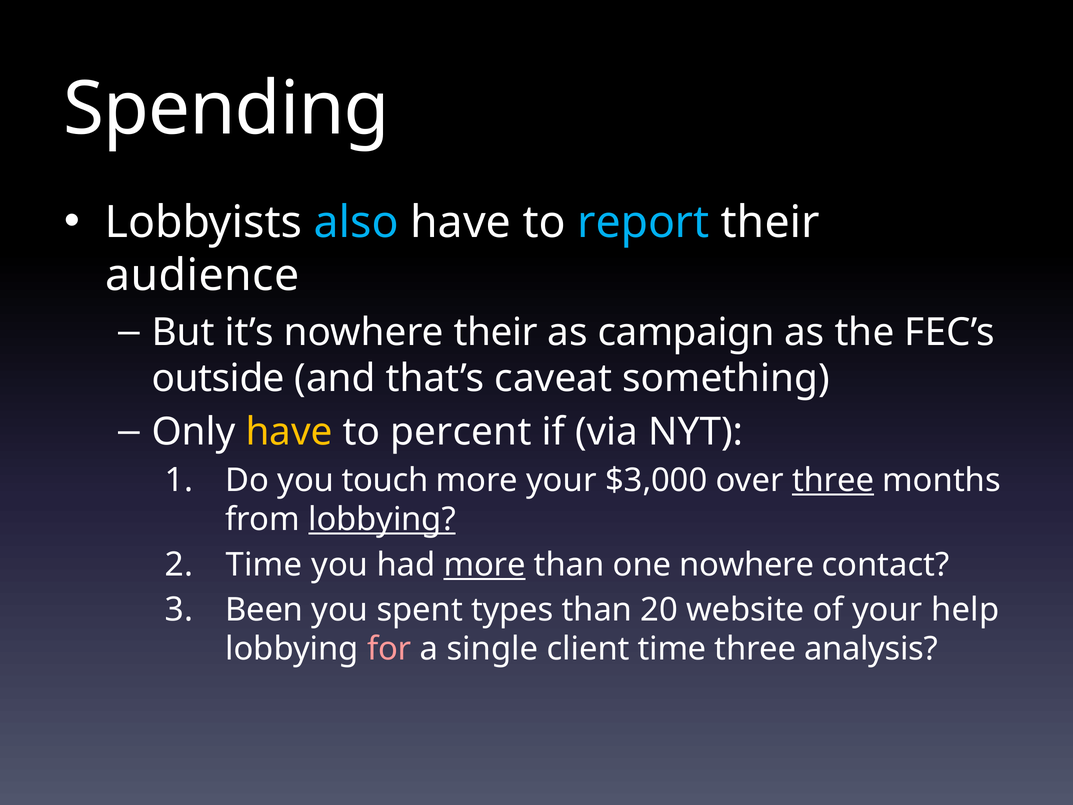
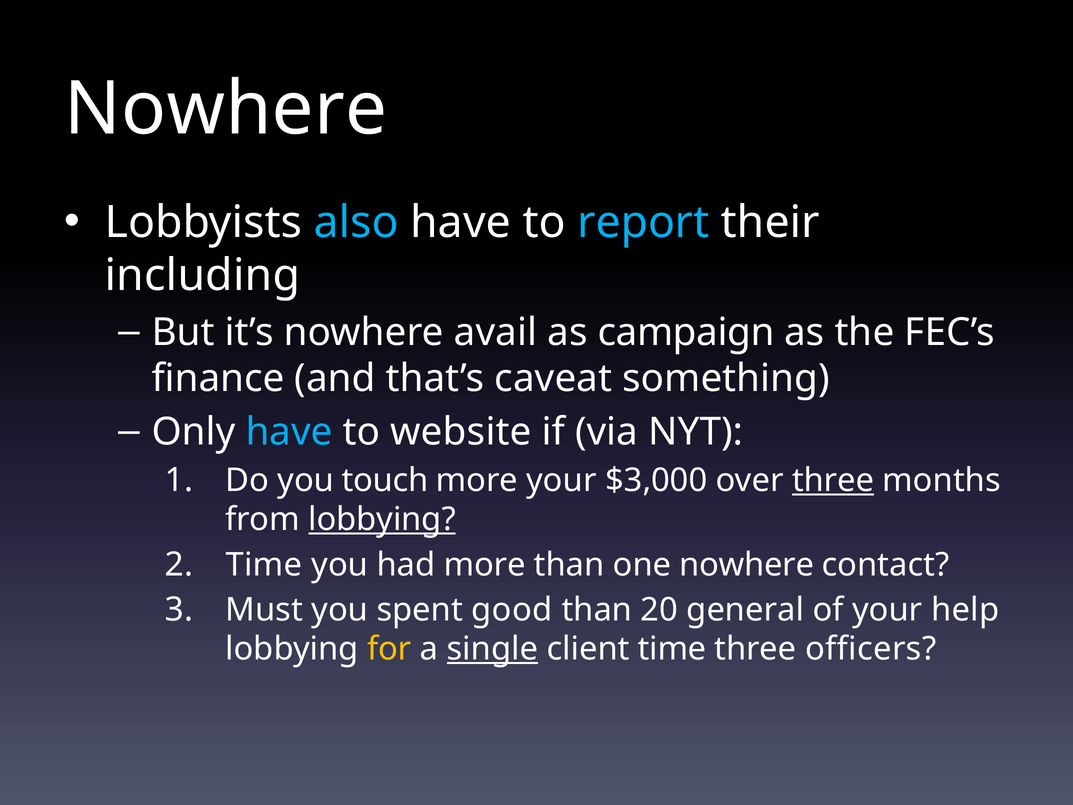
Spending: Spending -> Nowhere (226, 109)
audience: audience -> including (202, 276)
nowhere their: their -> avail (495, 332)
outside: outside -> finance (218, 378)
have colour: yellow -> light blue (289, 432)
percent: percent -> website (461, 432)
more underline: present -> none (485, 565)
Been: Been -> Must (264, 610)
types: types -> good (512, 610)
website: website -> general (745, 610)
for colour: pink -> yellow (389, 649)
single underline: none -> present (492, 649)
analysis: analysis -> officers (871, 649)
